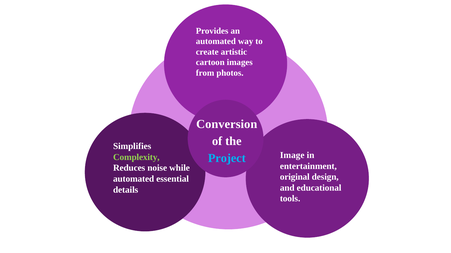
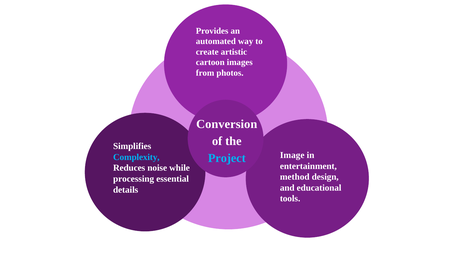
Complexity colour: light green -> light blue (136, 158)
original: original -> method (295, 177)
automated: automated -> processing (134, 179)
